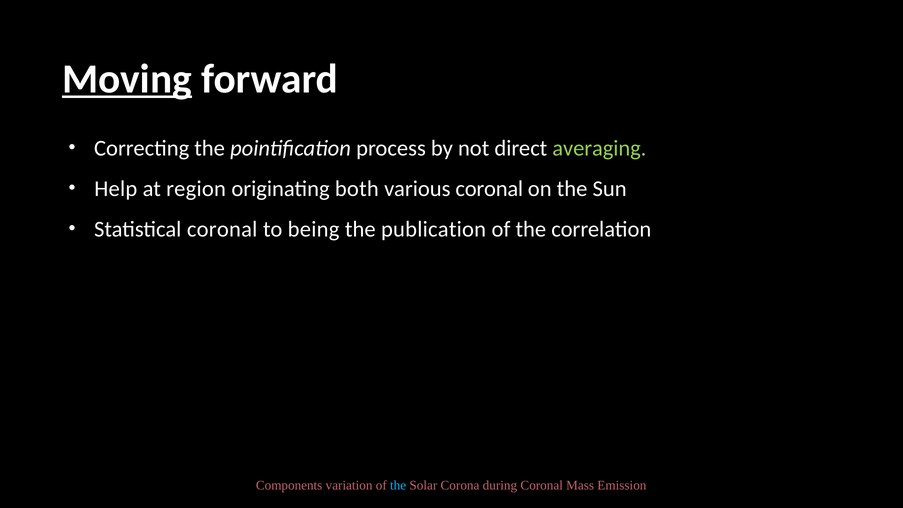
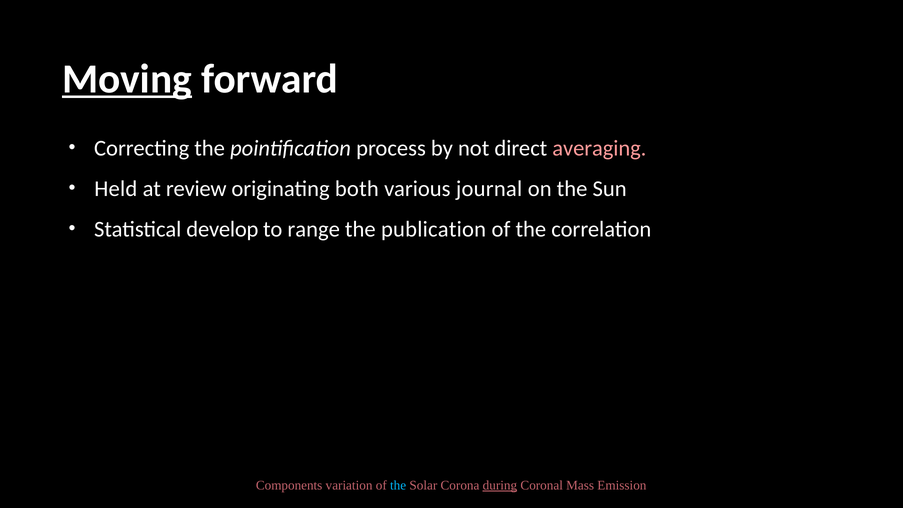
averaging colour: light green -> pink (599, 148)
Help: Help -> Held (116, 189)
region: region -> review (196, 189)
various coronal: coronal -> journal (489, 189)
Statistical coronal: coronal -> develop (222, 229)
being: being -> range (314, 229)
during underline: none -> present (500, 485)
